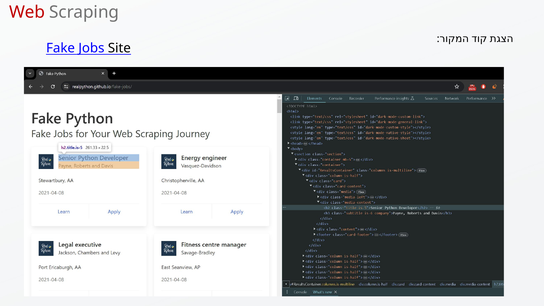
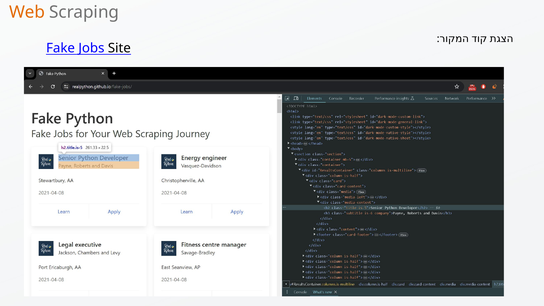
Web colour: red -> orange (27, 12)
